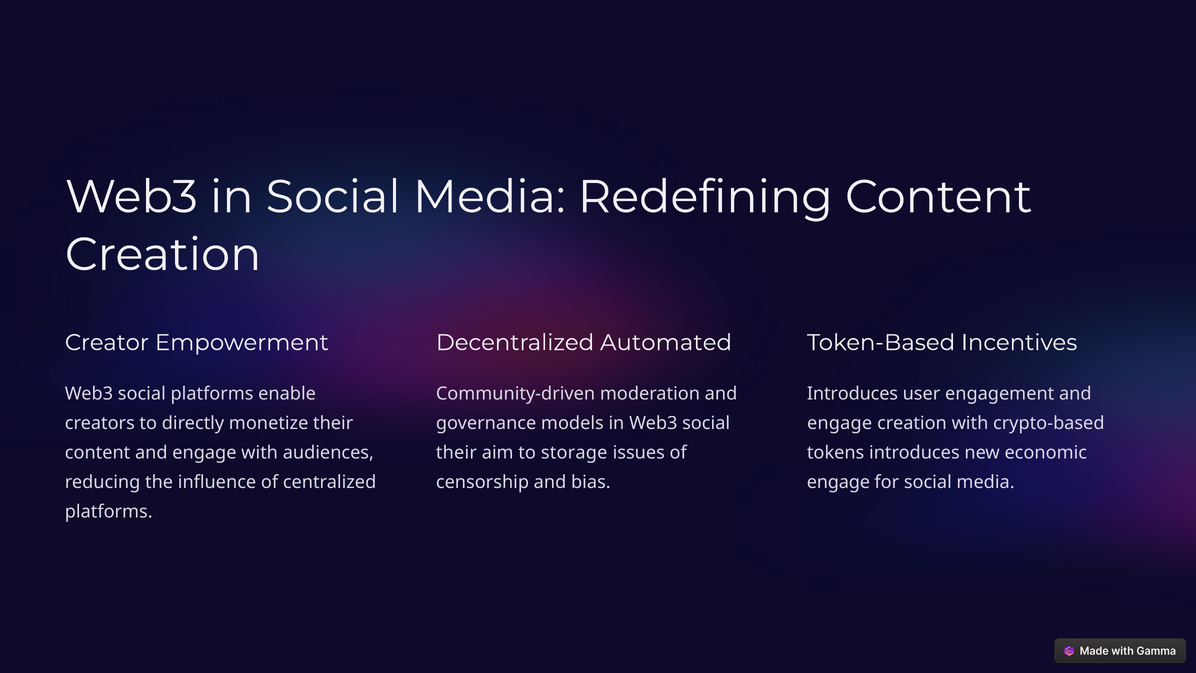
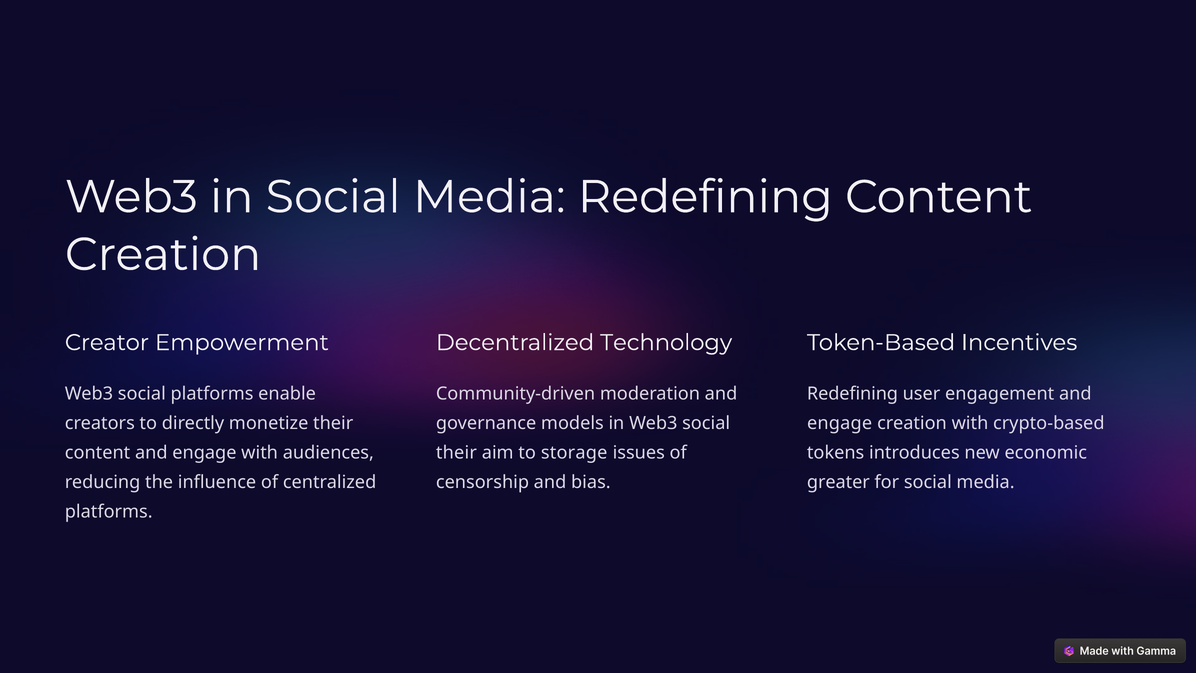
Automated: Automated -> Technology (666, 342)
Introduces: Introduces -> Redefining (853, 394)
engage: engage -> greater (838, 482)
